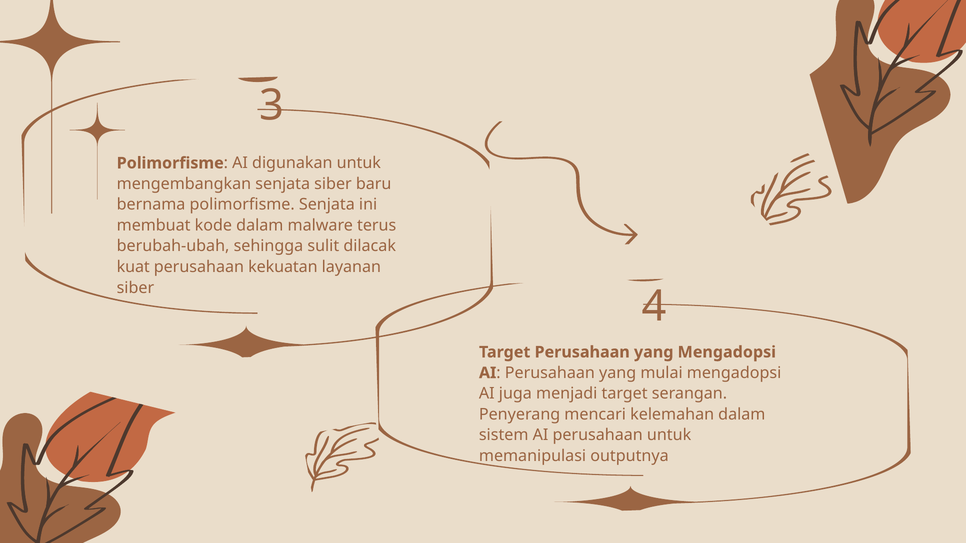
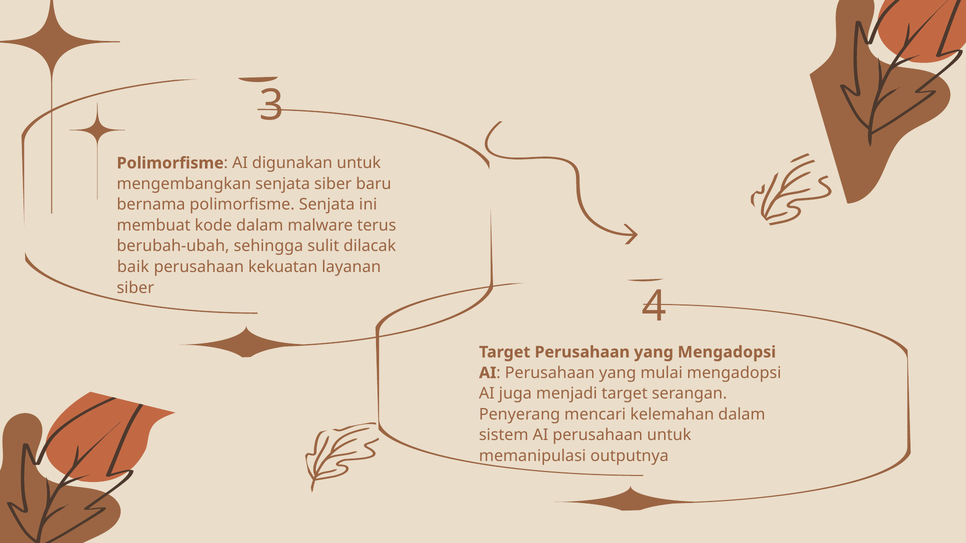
kuat: kuat -> baik (133, 267)
